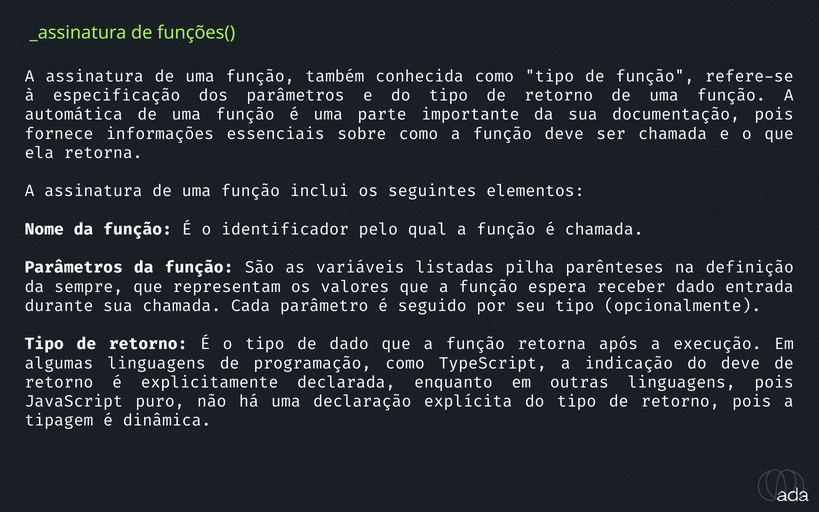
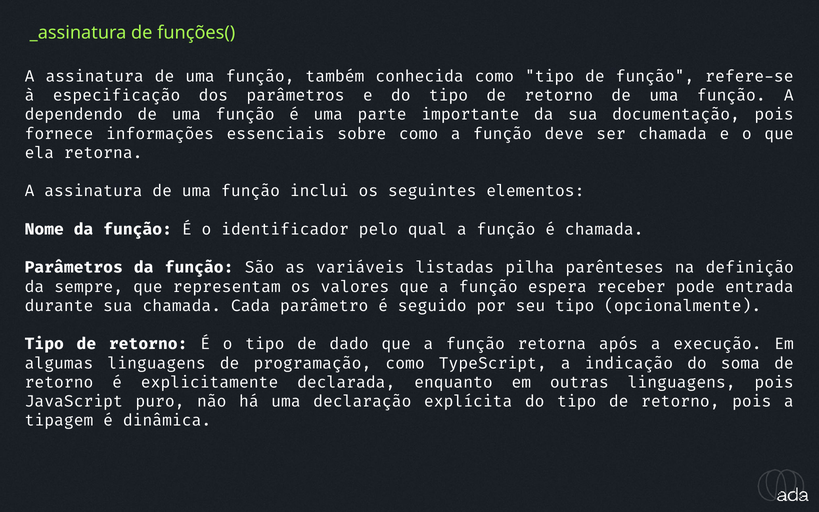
automática: automática -> dependendo (74, 115)
receber dado: dado -> pode (695, 287)
do deve: deve -> soma (740, 363)
